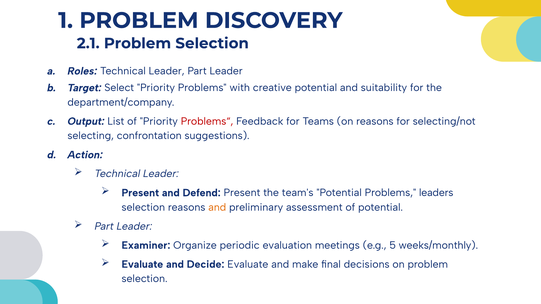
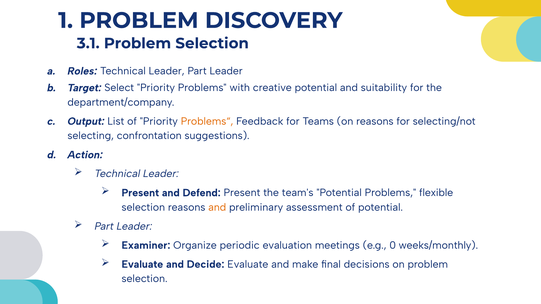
2.1: 2.1 -> 3.1 (88, 43)
Problems“ colour: red -> orange (207, 121)
leaders: leaders -> flexible (436, 193)
5: 5 -> 0 (393, 246)
